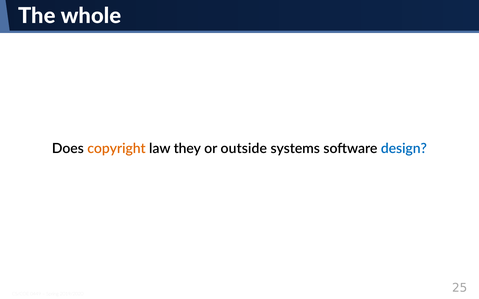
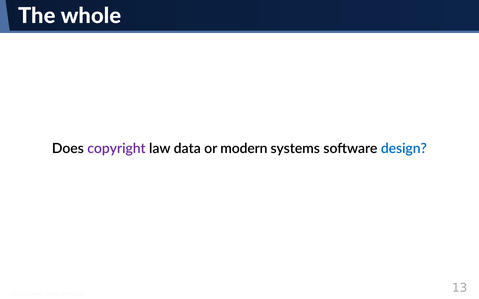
copyright colour: orange -> purple (116, 149)
they: they -> data (187, 149)
outside: outside -> modern (244, 149)
25: 25 -> 13 (460, 288)
